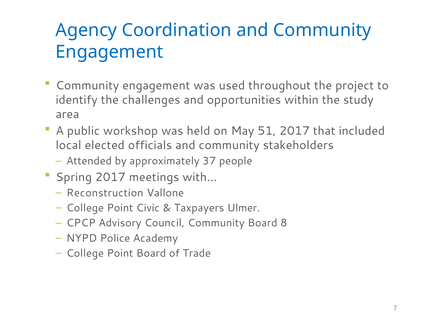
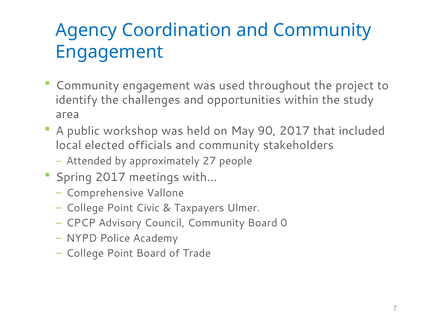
51: 51 -> 90 (267, 131)
37: 37 -> 27 (209, 161)
Reconstruction: Reconstruction -> Comprehensive (105, 193)
8: 8 -> 0 (284, 223)
